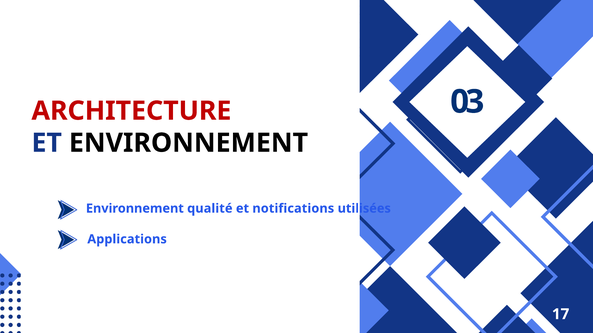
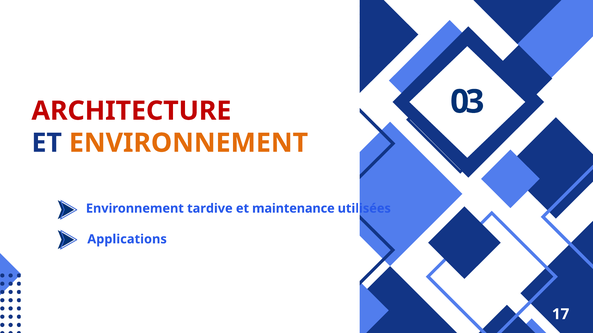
ENVIRONNEMENT colour: black -> orange (188, 143)
qualité: qualité -> tardive (210, 209)
notifications: notifications -> maintenance (293, 209)
